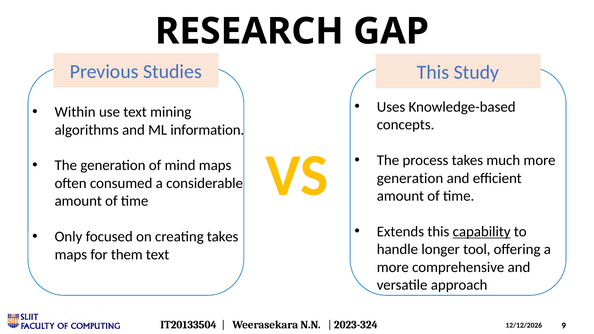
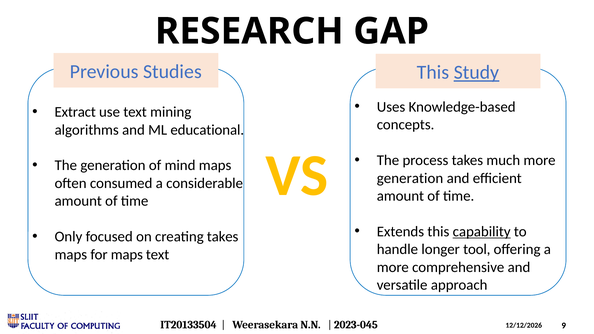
Study underline: none -> present (476, 72)
Within: Within -> Extract (75, 112)
information: information -> educational (207, 130)
for them: them -> maps (127, 255)
2023-324: 2023-324 -> 2023-045 (356, 325)
